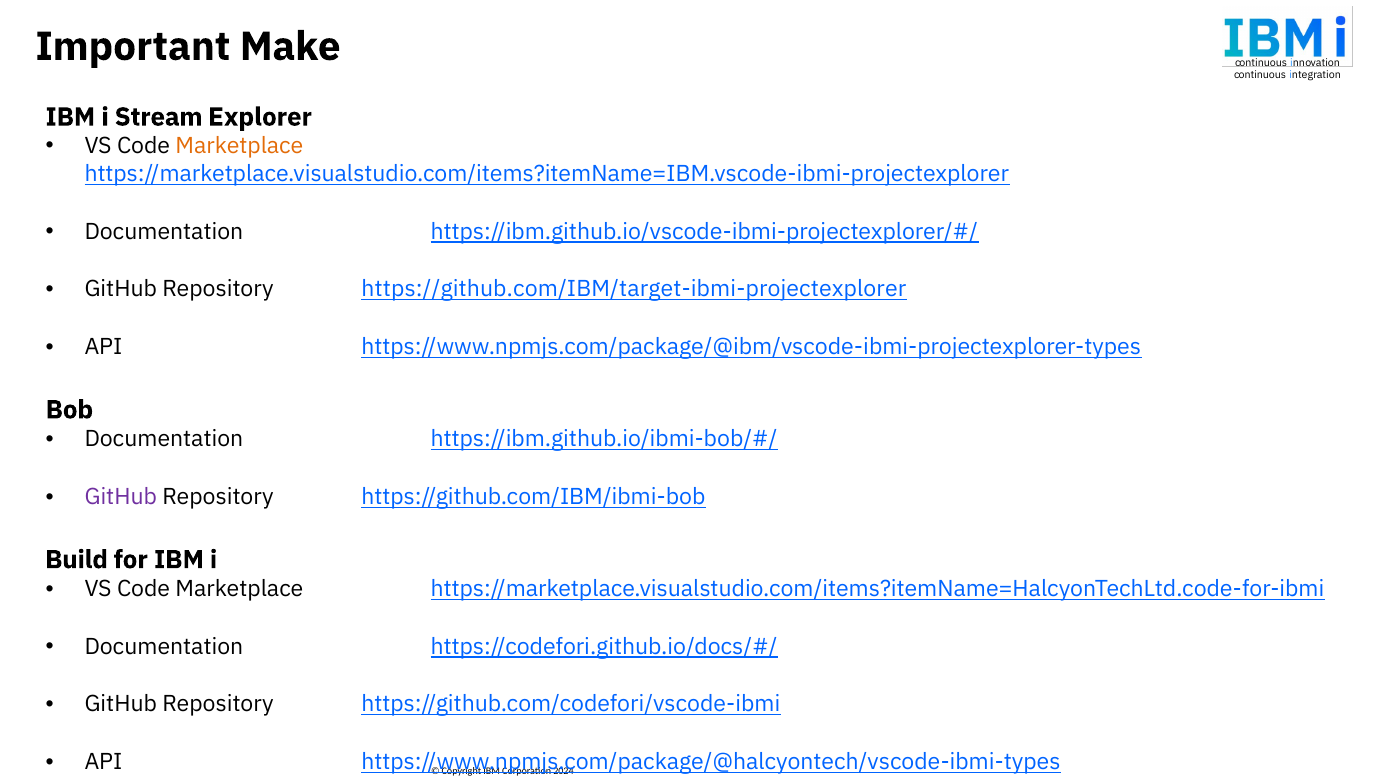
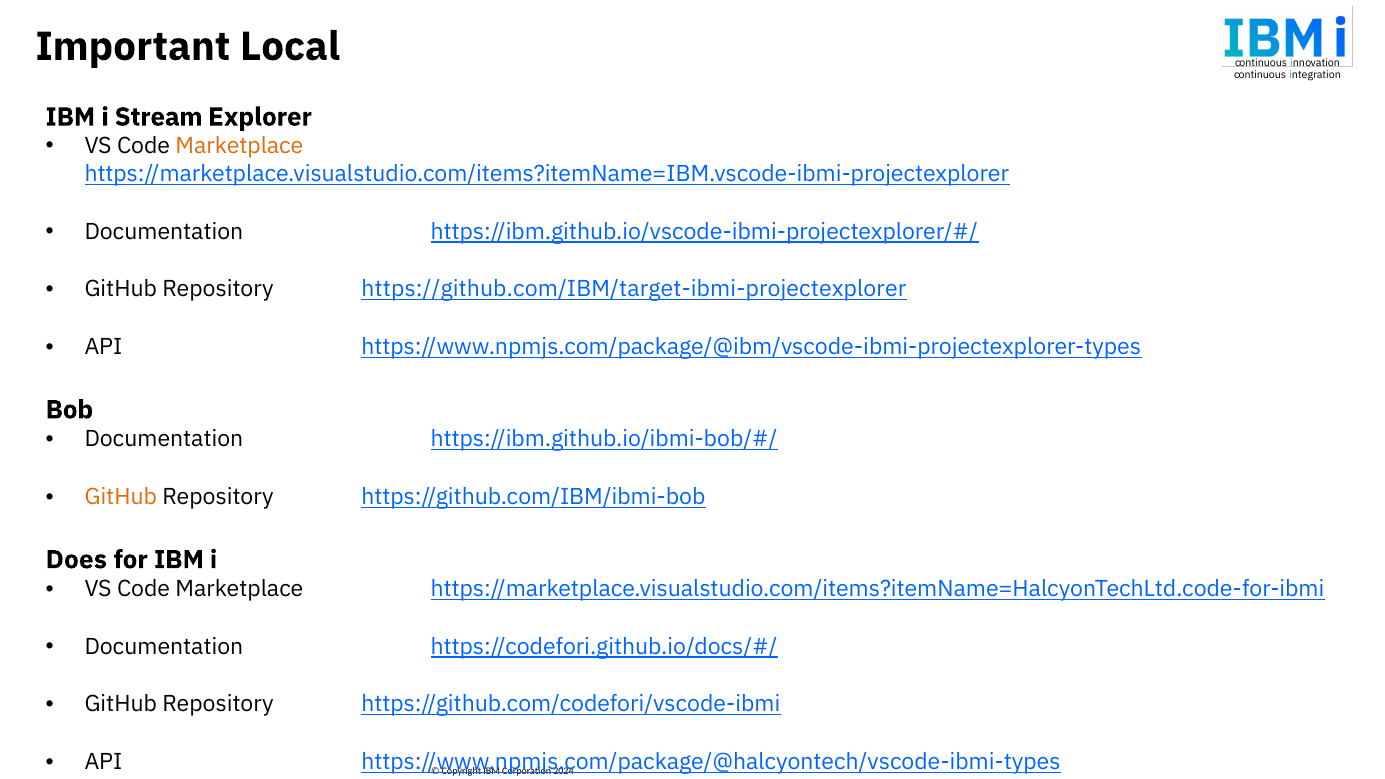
Make: Make -> Local (290, 47)
GitHub colour: purple -> orange (121, 497)
Build: Build -> Does (76, 560)
